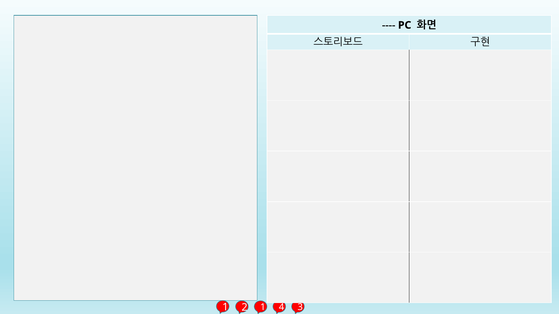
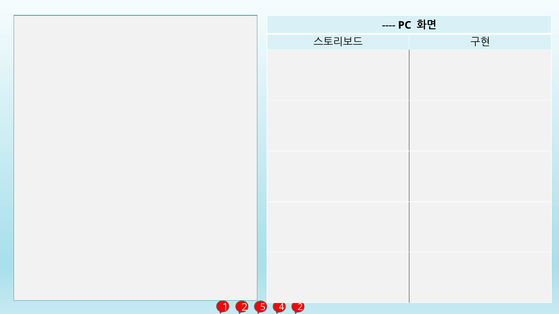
1: 1 -> 5 (263, 308)
4 3: 3 -> 2 (300, 308)
